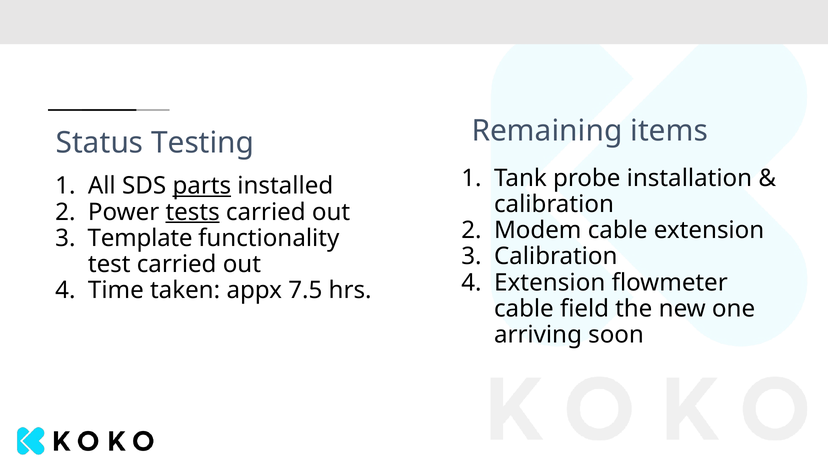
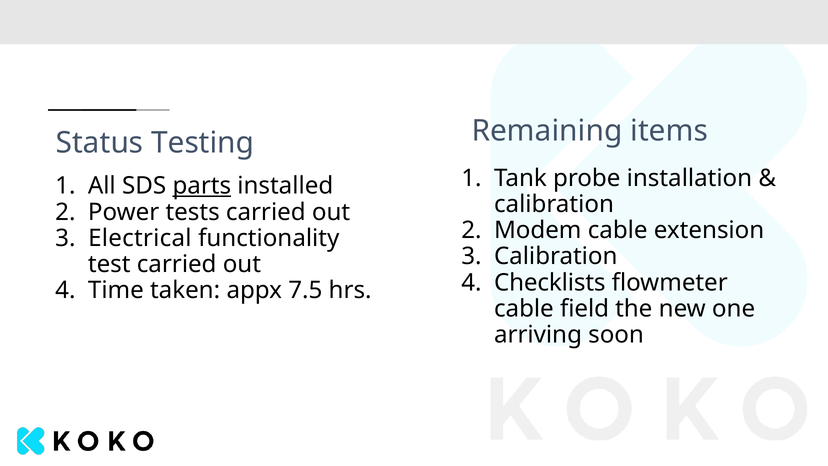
tests underline: present -> none (193, 212)
Template: Template -> Electrical (140, 238)
Extension: Extension -> Checklists (550, 282)
